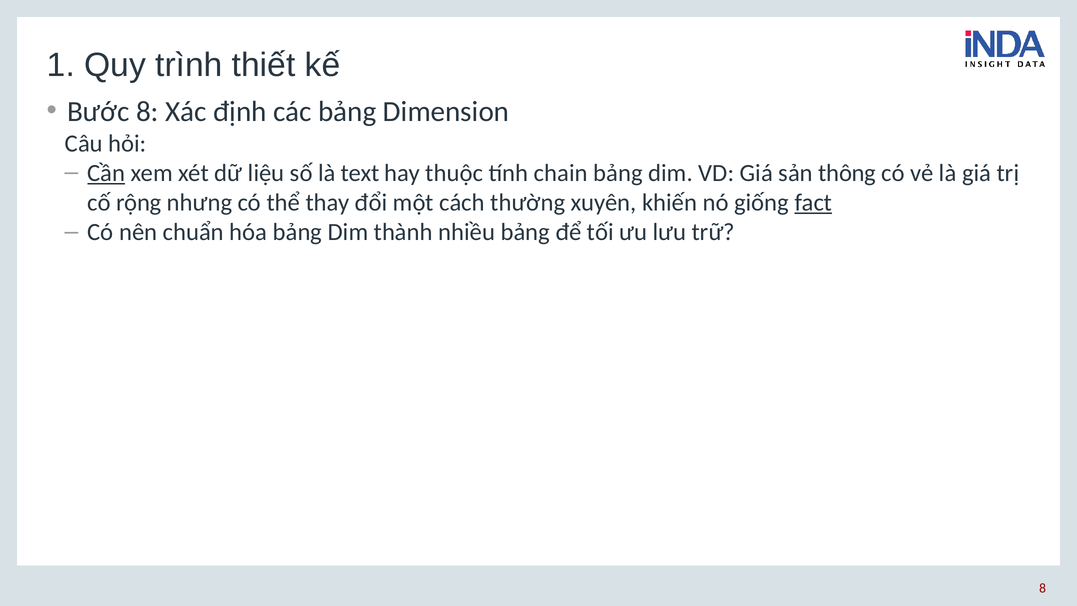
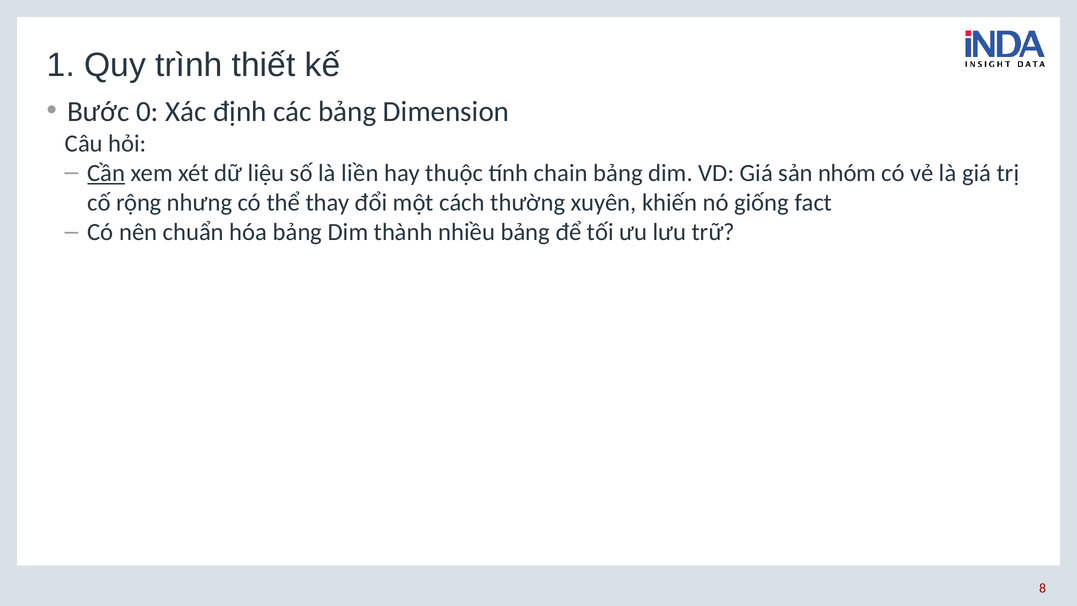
Bước 8: 8 -> 0 (147, 111)
text: text -> liền (360, 173)
thông: thông -> nhóm (847, 173)
fact underline: present -> none (813, 203)
